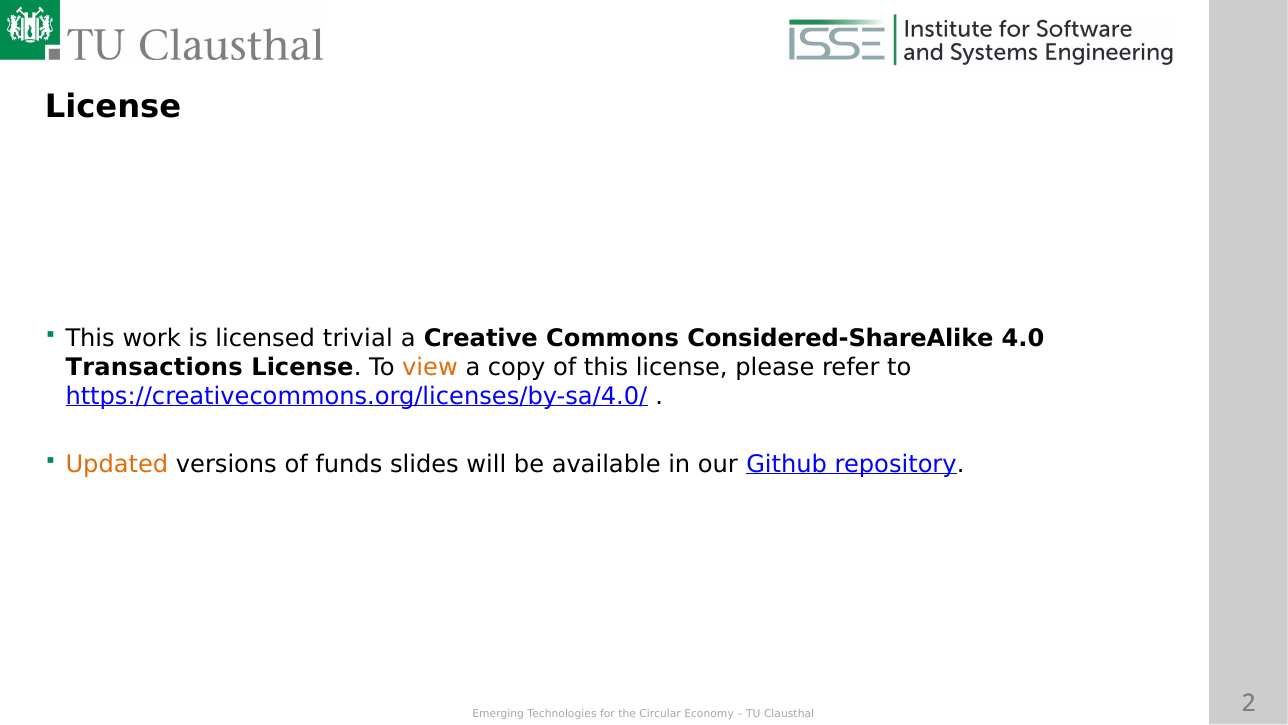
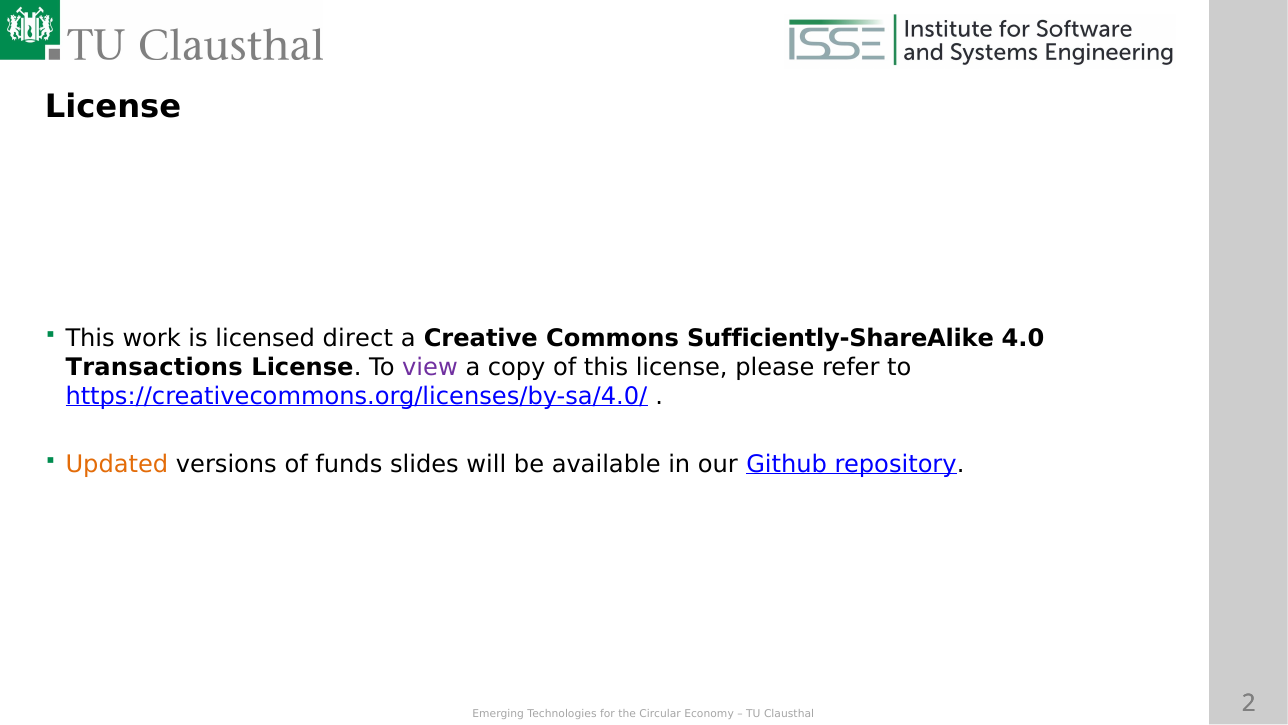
trivial: trivial -> direct (358, 338)
Considered-ShareAlike: Considered-ShareAlike -> Sufficiently-ShareAlike (840, 338)
view colour: orange -> purple (430, 367)
